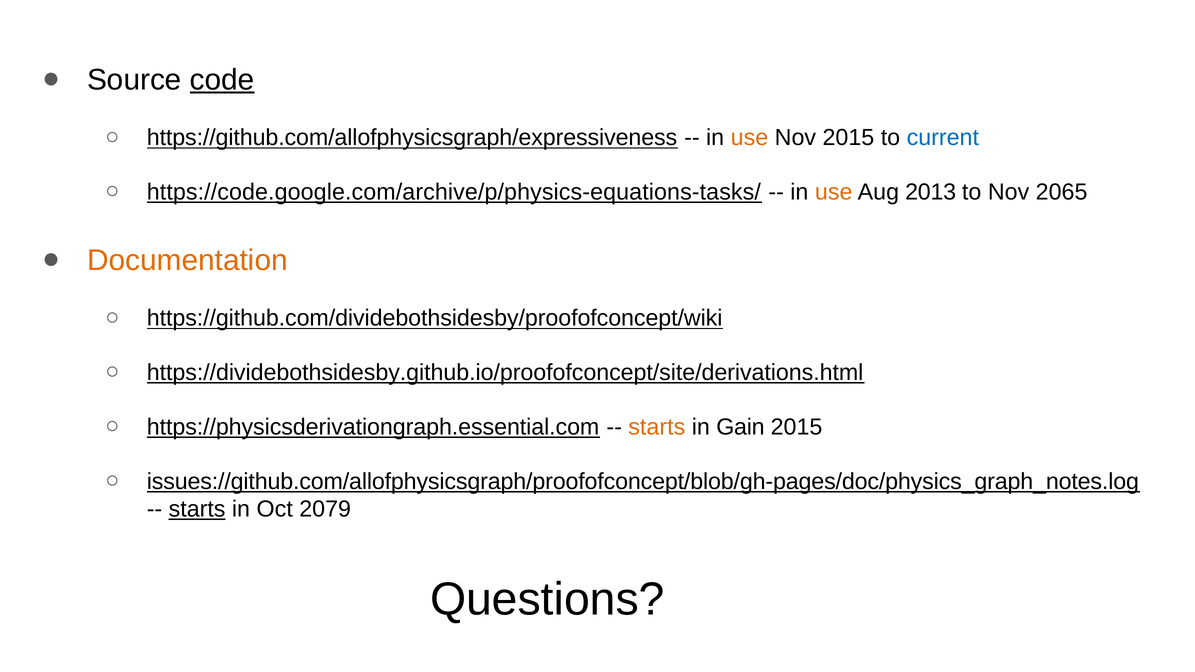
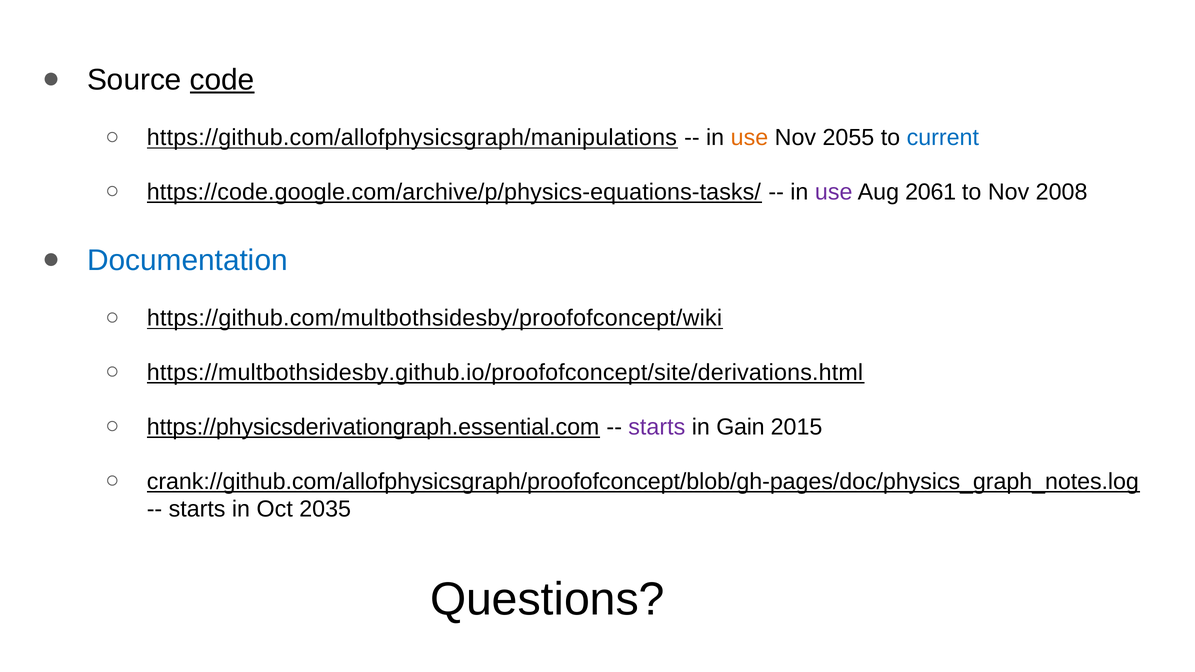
https://github.com/allofphysicsgraph/expressiveness: https://github.com/allofphysicsgraph/expressiveness -> https://github.com/allofphysicsgraph/manipulations (412, 138)
Nov 2015: 2015 -> 2055 (848, 138)
use colour: orange -> purple (834, 192)
2013: 2013 -> 2061 (931, 192)
2065: 2065 -> 2008 (1062, 192)
Documentation colour: orange -> blue (187, 260)
https://github.com/dividebothsidesby/proofofconcept/wiki: https://github.com/dividebothsidesby/proofofconcept/wiki -> https://github.com/multbothsidesby/proofofconcept/wiki (434, 318)
https://dividebothsidesby.github.io/proofofconcept/site/derivations.html: https://dividebothsidesby.github.io/proofofconcept/site/derivations.html -> https://multbothsidesby.github.io/proofofconcept/site/derivations.html (505, 373)
starts colour: orange -> purple (657, 427)
issues://github.com/allofphysicsgraph/proofofconcept/blob/gh-pages/doc/physics_graph_notes.log: issues://github.com/allofphysicsgraph/proofofconcept/blob/gh-pages/doc/physics_graph_notes.log -> crank://github.com/allofphysicsgraph/proofofconcept/blob/gh-pages/doc/physics_graph_notes.log (643, 482)
starts underline: present -> none (197, 509)
2079: 2079 -> 2035 (325, 509)
